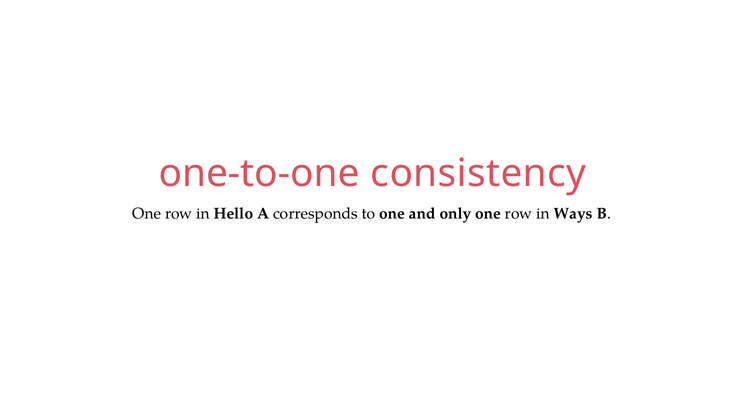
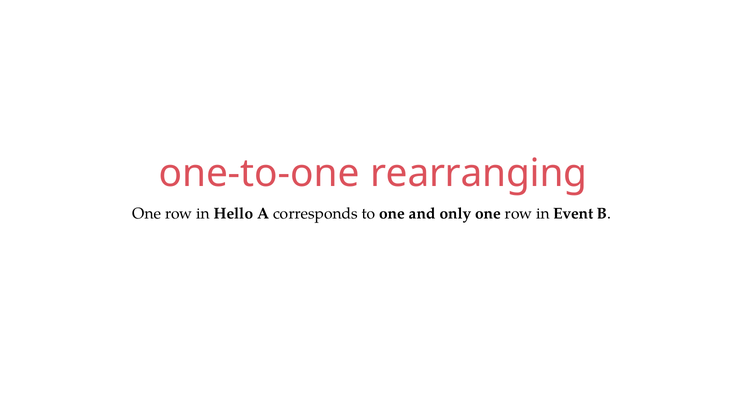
consistency: consistency -> rearranging (479, 173)
Ways: Ways -> Event (573, 214)
